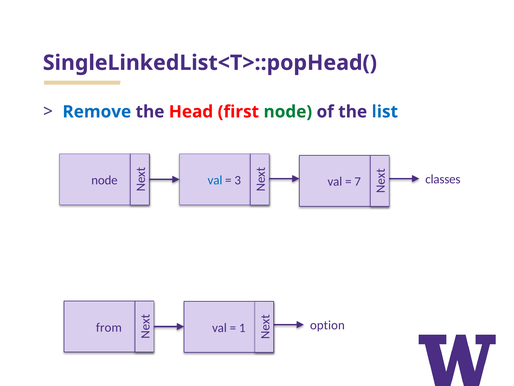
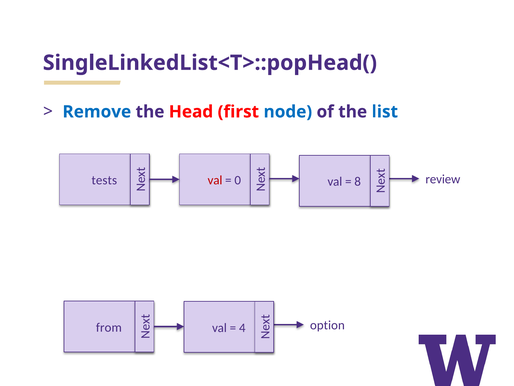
node colour: green -> blue (288, 112)
classes: classes -> review (443, 179)
node: node -> tests (104, 180)
val colour: blue -> red (215, 180)
3: 3 -> 0 (238, 180)
7: 7 -> 8 (358, 182)
1: 1 -> 4 (242, 327)
